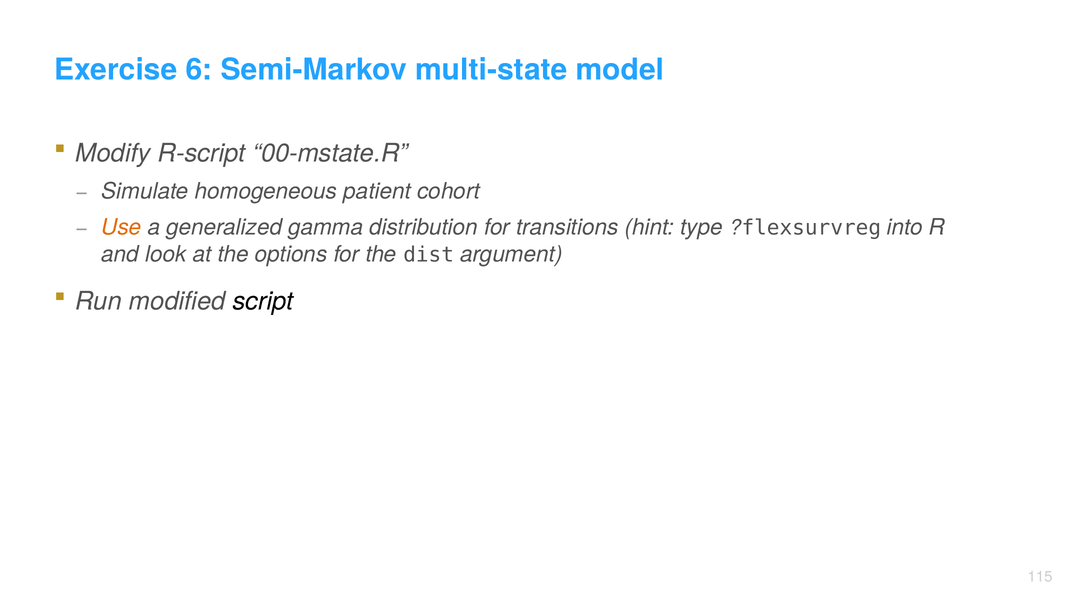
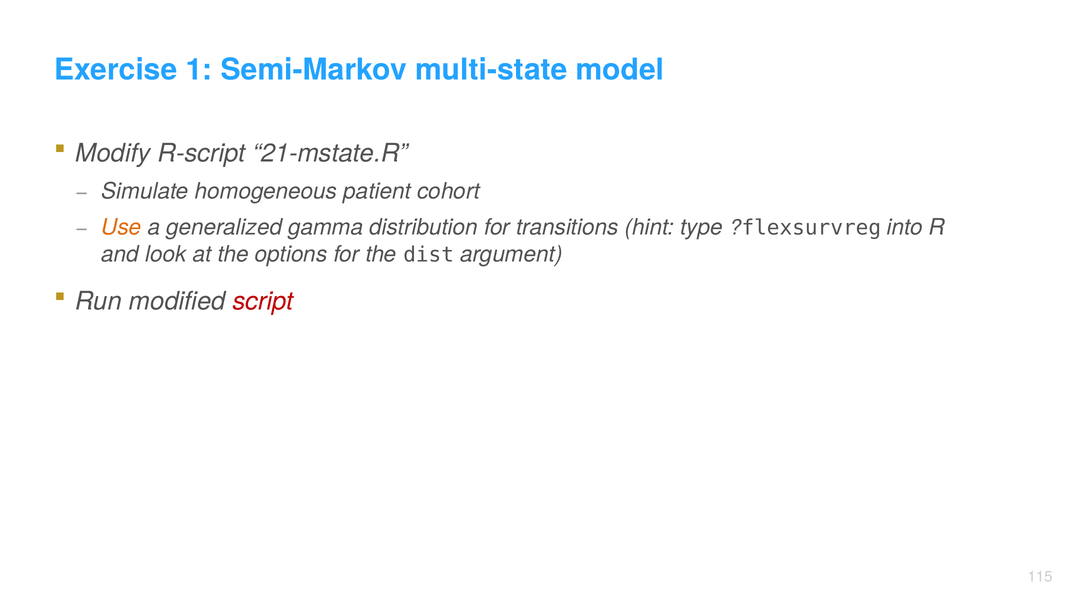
6: 6 -> 1 (199, 70)
00-mstate.R: 00-mstate.R -> 21-mstate.R (330, 153)
script colour: black -> red (263, 301)
